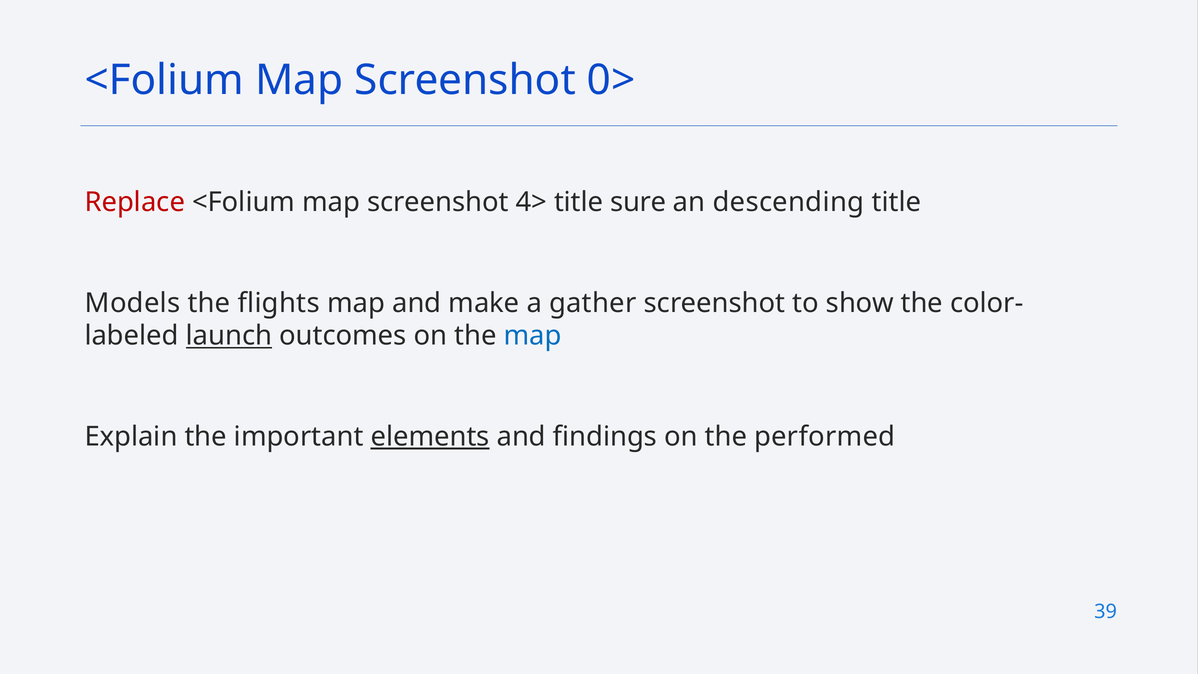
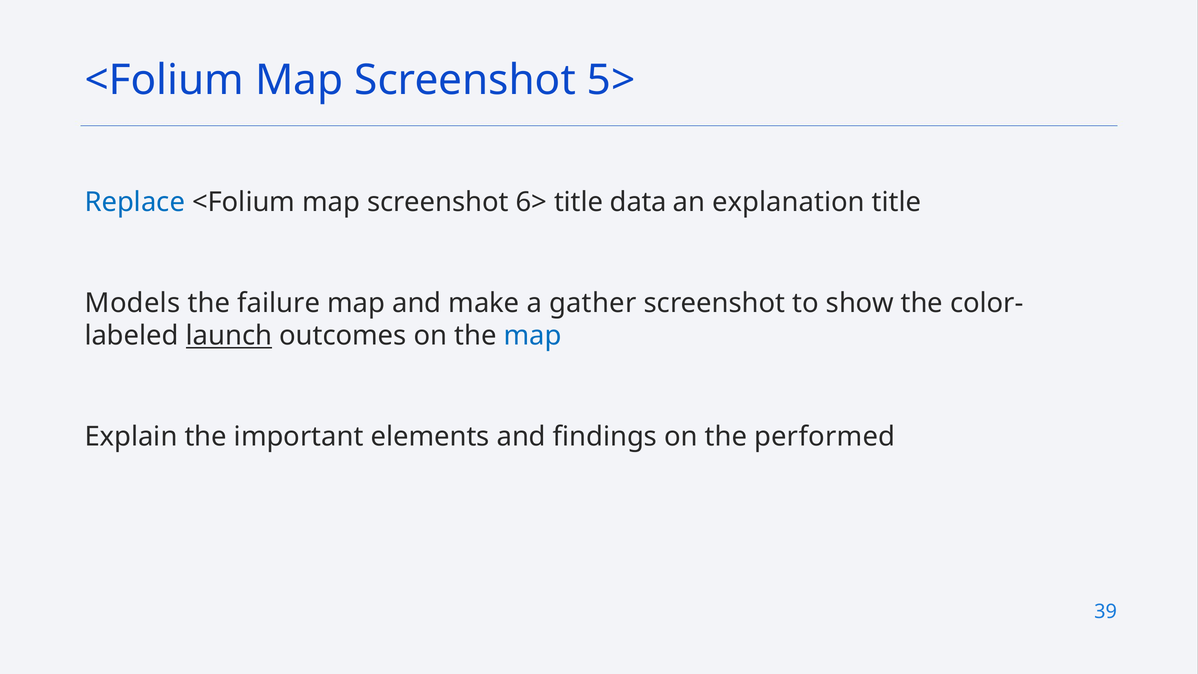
0>: 0> -> 5> (611, 80)
Replace colour: red -> blue (135, 202)
4>: 4> -> 6> (531, 202)
sure: sure -> data (638, 202)
descending: descending -> explanation (789, 202)
flights: flights -> failure (279, 303)
elements underline: present -> none (430, 437)
